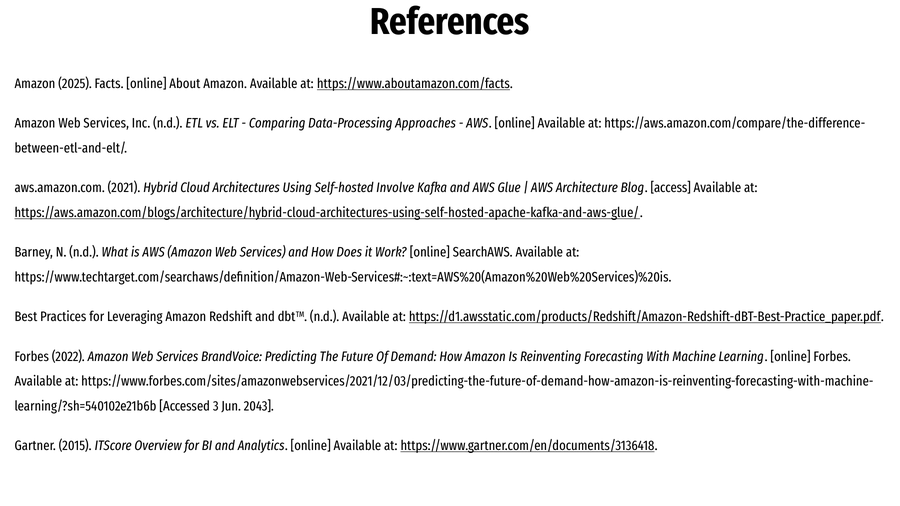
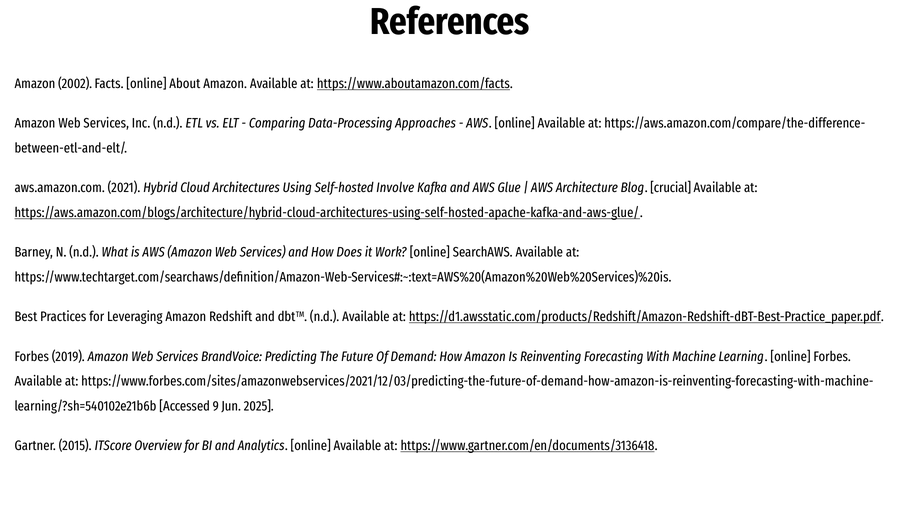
2025: 2025 -> 2002 (75, 84)
access: access -> crucial (671, 188)
2022: 2022 -> 2019 (68, 357)
Accessed 3: 3 -> 9 (216, 406)
2043: 2043 -> 2025 (259, 406)
